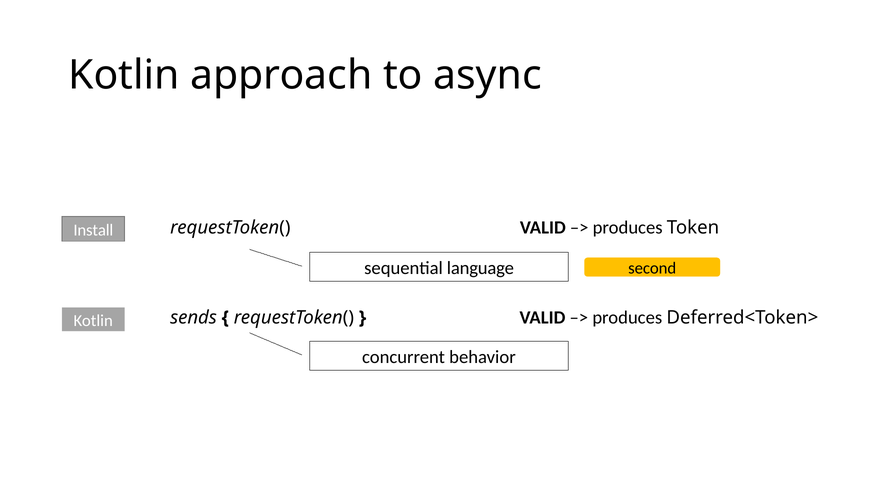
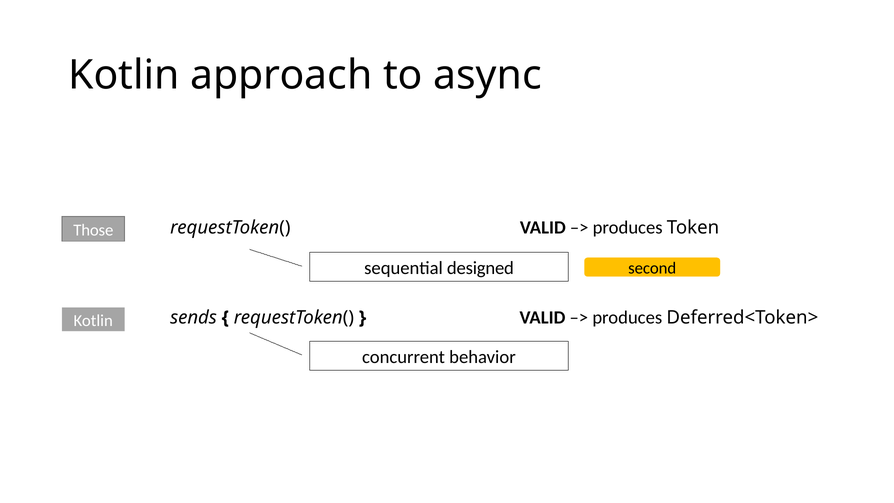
Install: Install -> Those (93, 230)
language: language -> designed (480, 268)
